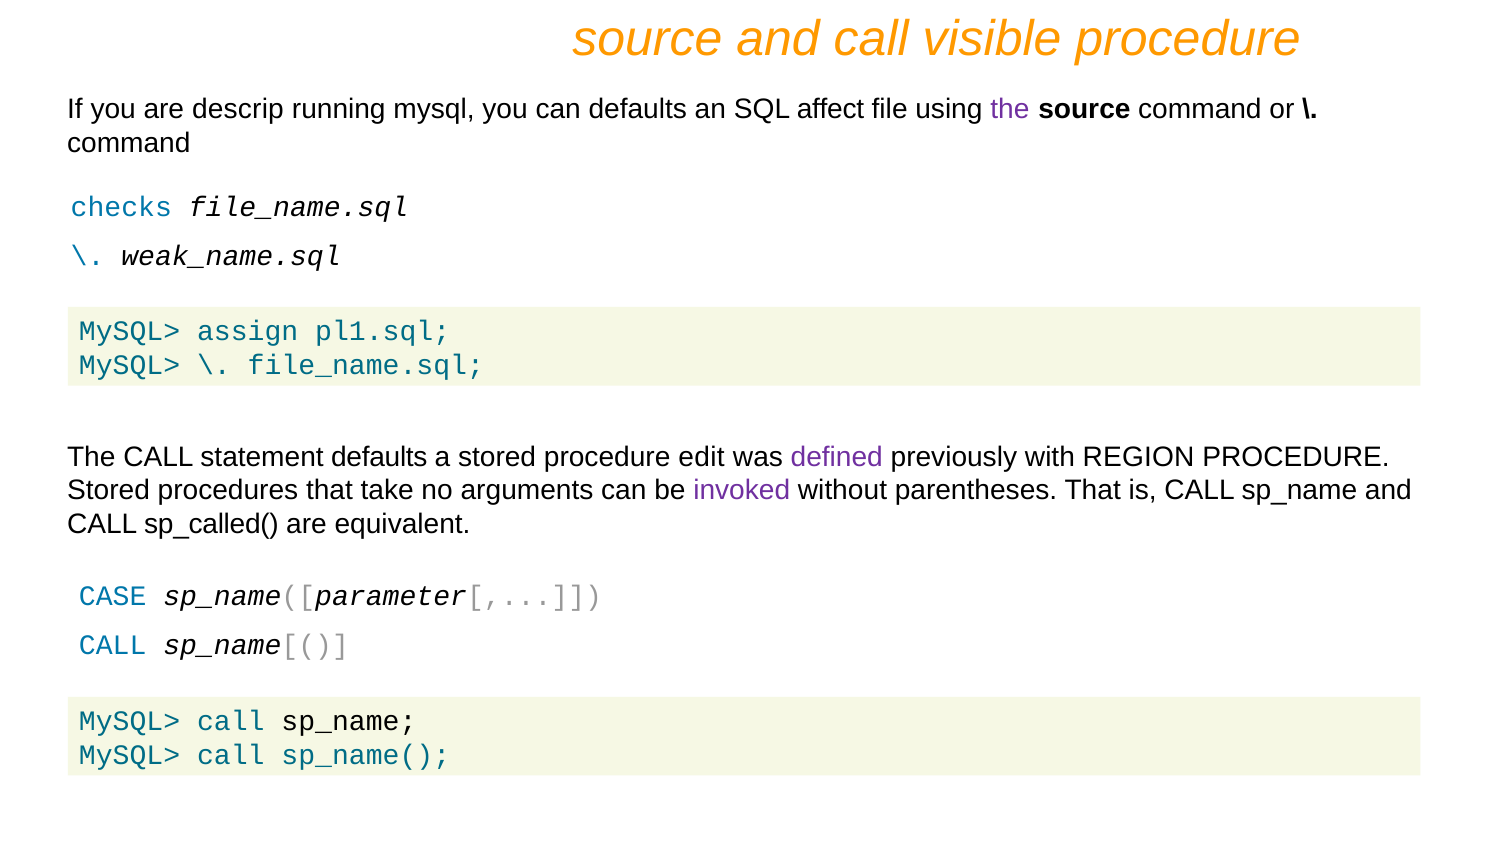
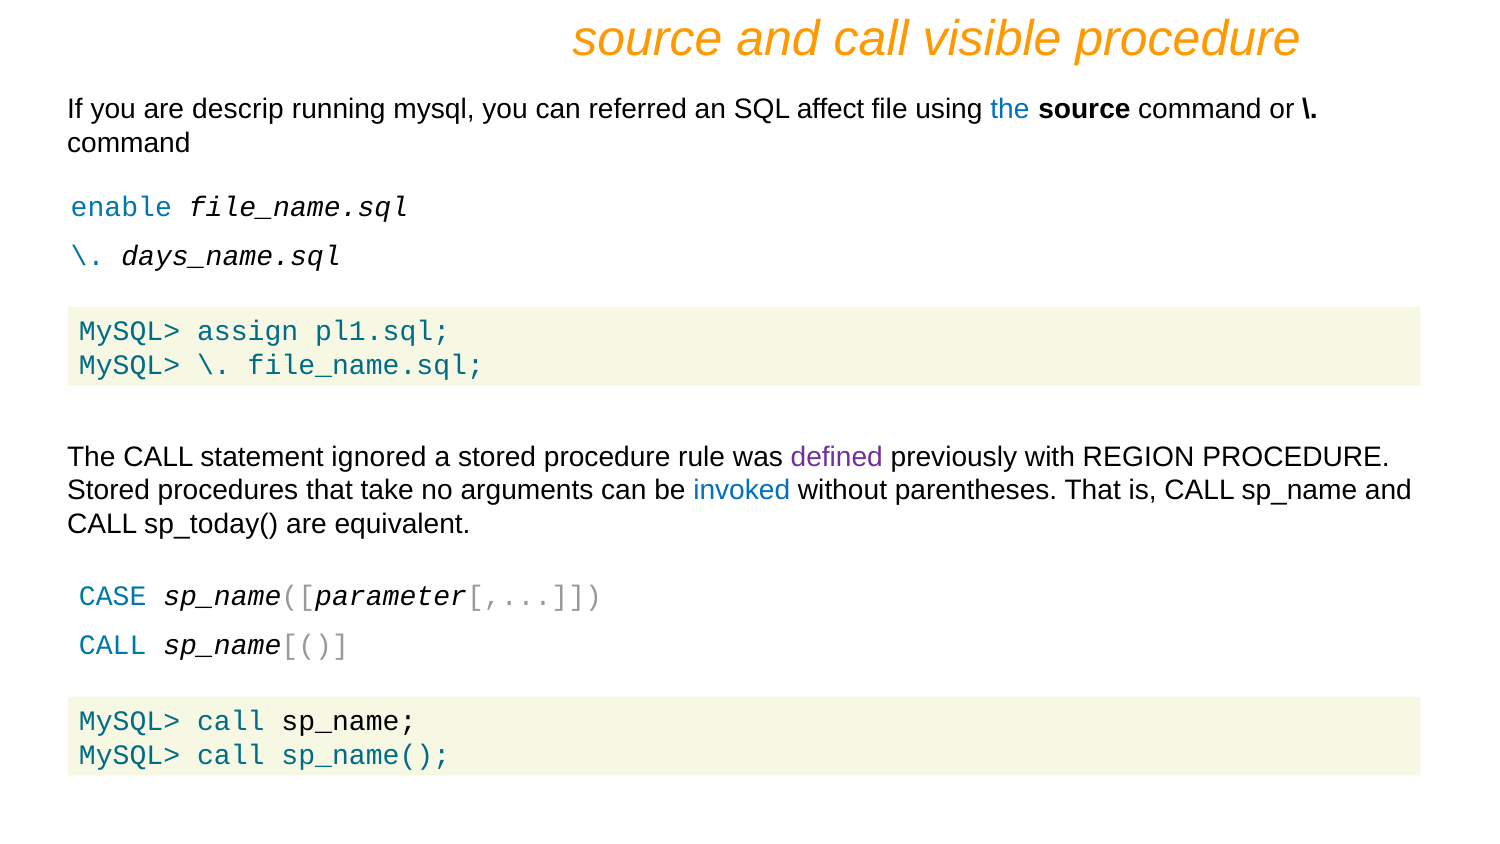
can defaults: defaults -> referred (638, 110)
the colour: purple -> blue (1010, 110)
checks: checks -> enable (121, 207)
weak_name.sql: weak_name.sql -> days_name.sql (231, 256)
statement defaults: defaults -> ignored (379, 457)
edit: edit -> rule (702, 457)
invoked colour: purple -> blue (742, 490)
sp_called(: sp_called( -> sp_today( (211, 524)
